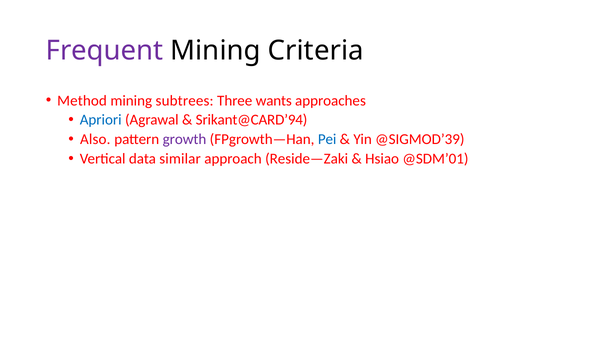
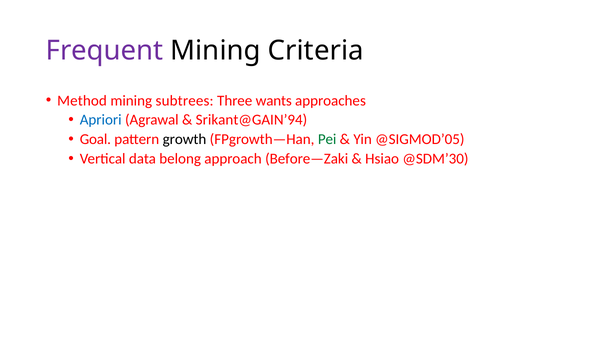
Srikant@CARD’94: Srikant@CARD’94 -> Srikant@GAIN’94 (251, 120)
Also: Also -> Goal (95, 139)
growth colour: purple -> black (185, 139)
Pei colour: blue -> green (327, 139)
@SIGMOD’39: @SIGMOD’39 -> @SIGMOD’05 (420, 139)
similar: similar -> belong (180, 159)
Reside—Zaki: Reside—Zaki -> Before—Zaki (307, 159)
@SDM’01: @SDM’01 -> @SDM’30 (435, 159)
